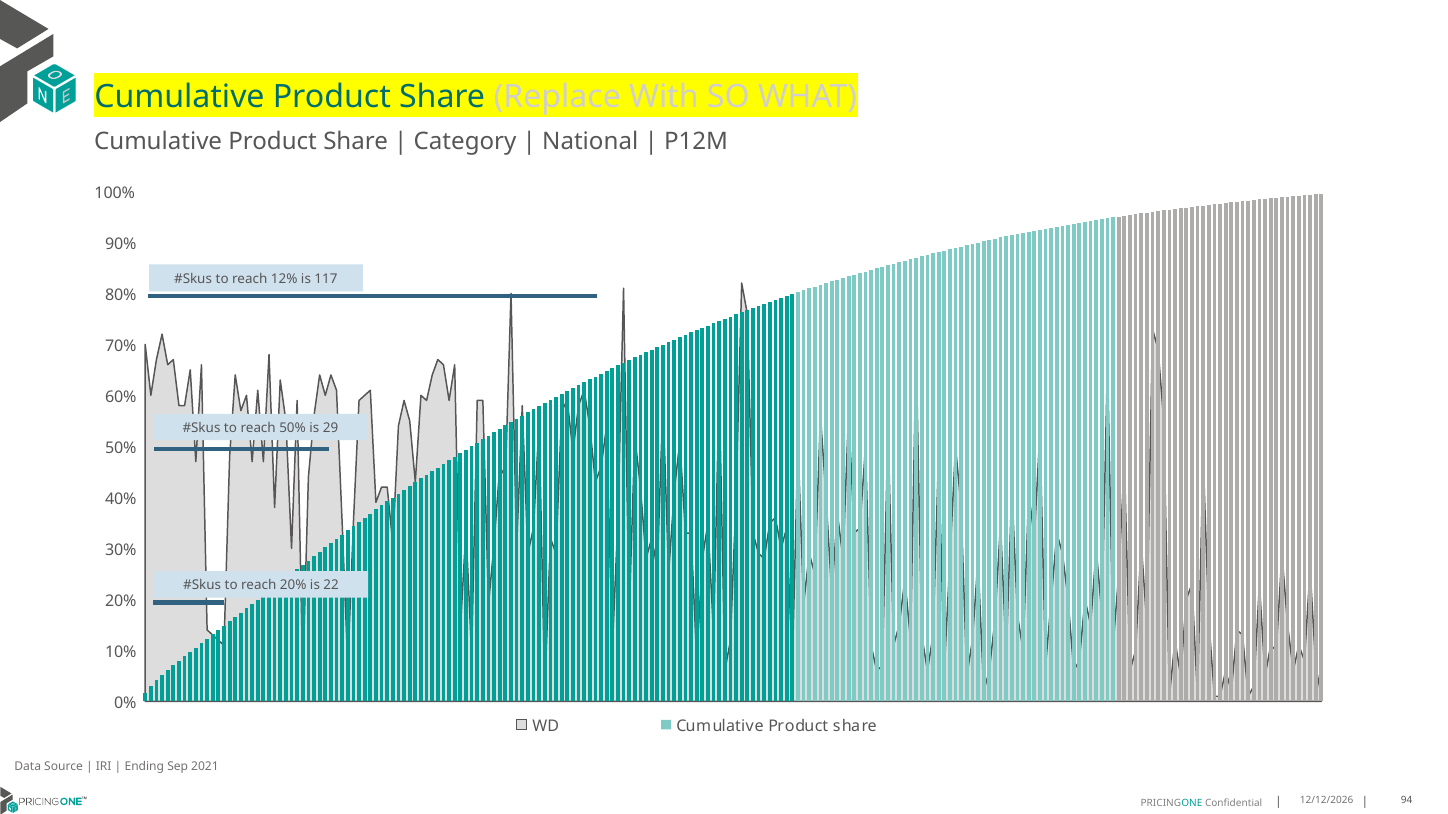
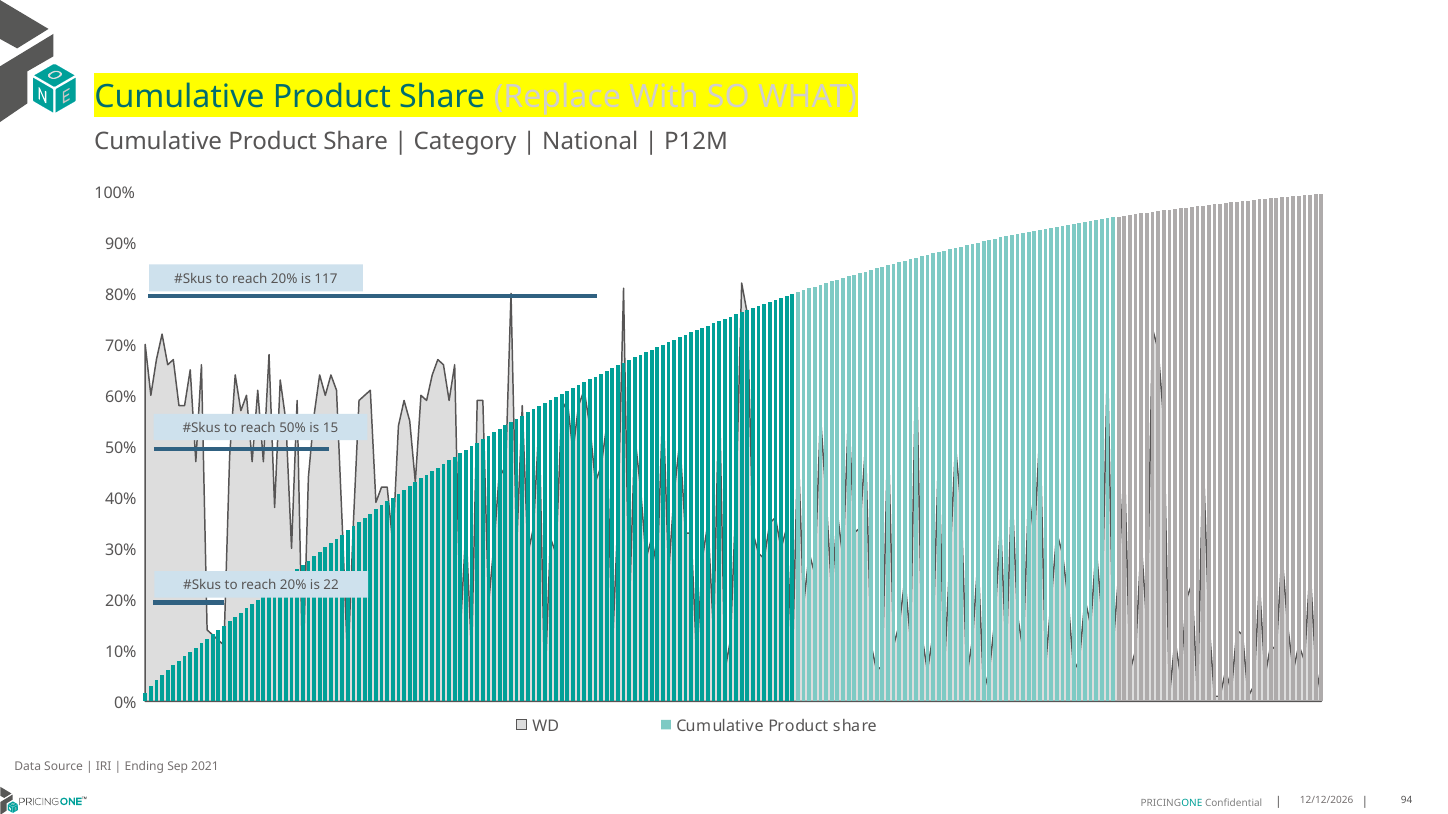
12%: 12% -> 20% (284, 279)
29: 29 -> 15 (331, 428)
